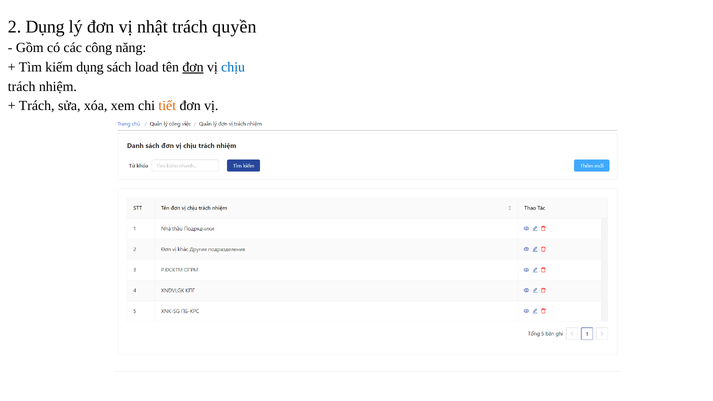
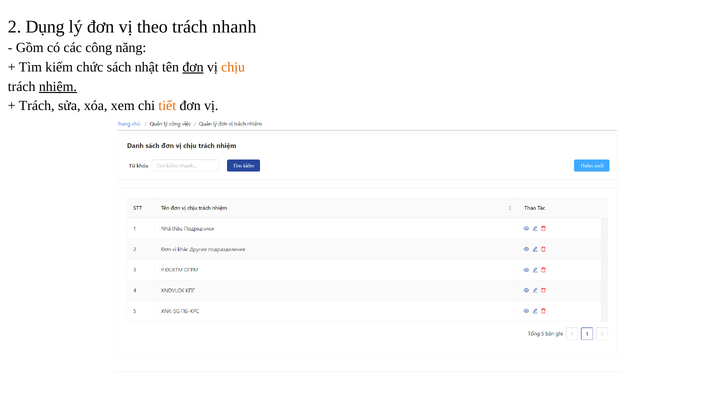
nhật: nhật -> theo (152, 27)
quyền: quyền -> nhanh (234, 27)
kiếm dụng: dụng -> chức (90, 67)
load: load -> nhật (147, 67)
chịu colour: blue -> orange (233, 67)
nhiệm underline: none -> present (58, 87)
